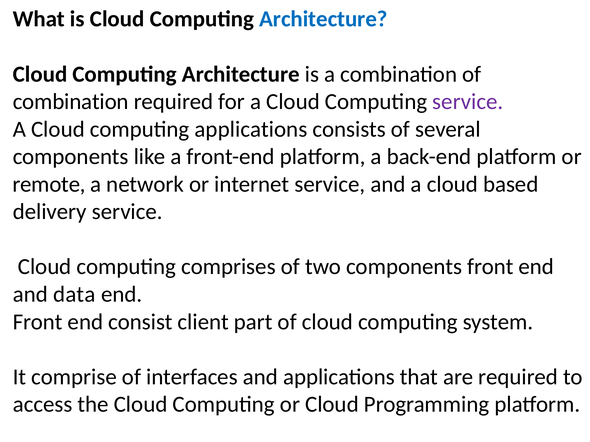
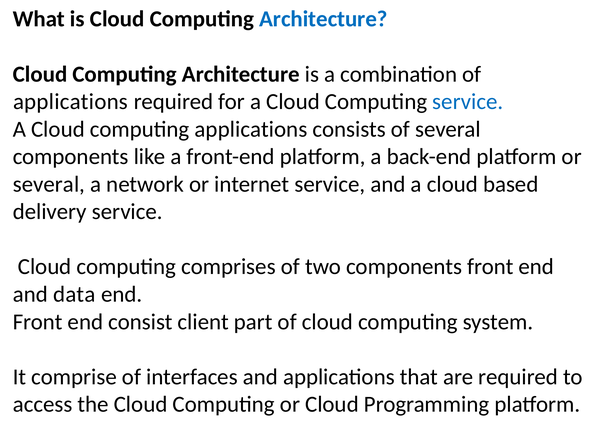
combination: combination -> applications (71, 102)
service colour: purple -> blue (468, 102)
remote: remote -> several (49, 184)
